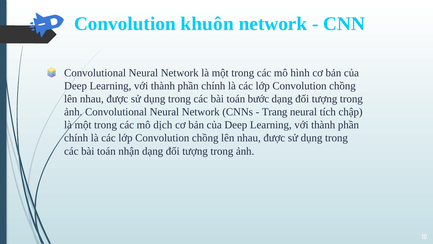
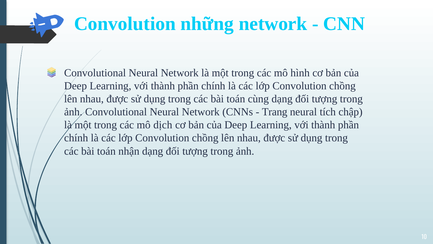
khuôn: khuôn -> những (207, 24)
bước: bước -> cùng (258, 99)
